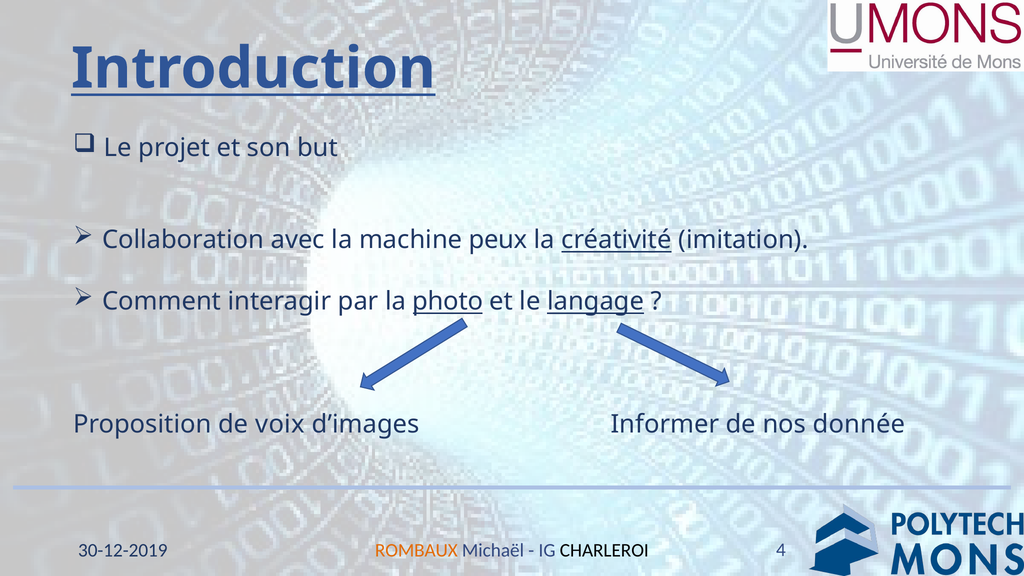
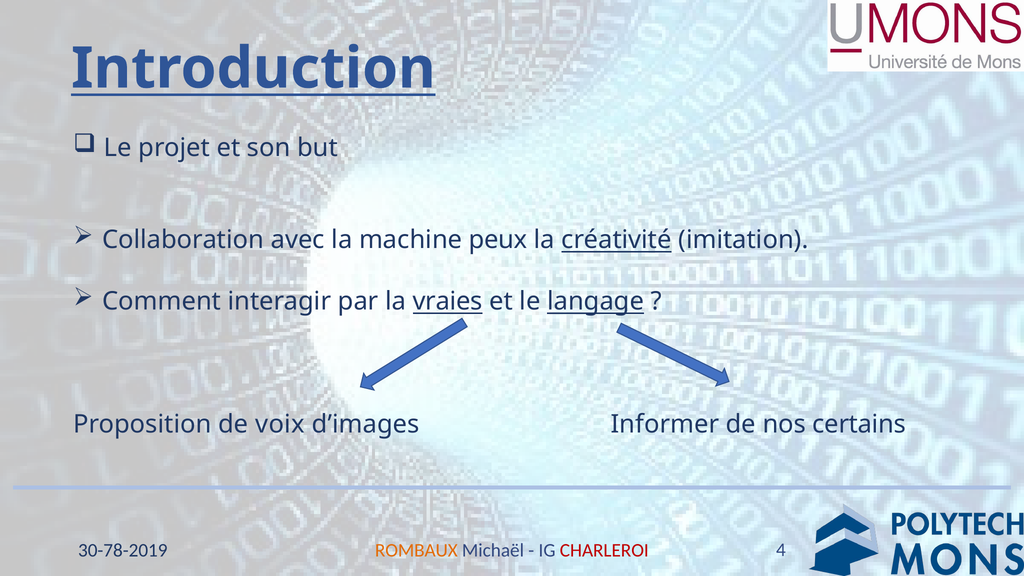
photo: photo -> vraies (448, 301)
donnée: donnée -> certains (859, 424)
CHARLEROI colour: black -> red (604, 550)
30-12-2019: 30-12-2019 -> 30-78-2019 (123, 551)
